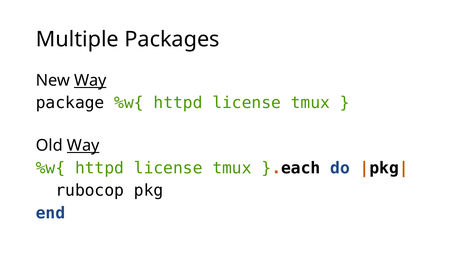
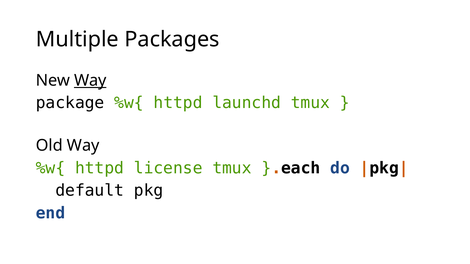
package %w{ httpd license: license -> launchd (247, 103)
Way underline: present -> none (83, 146)
rubocop: rubocop -> default (90, 191)
